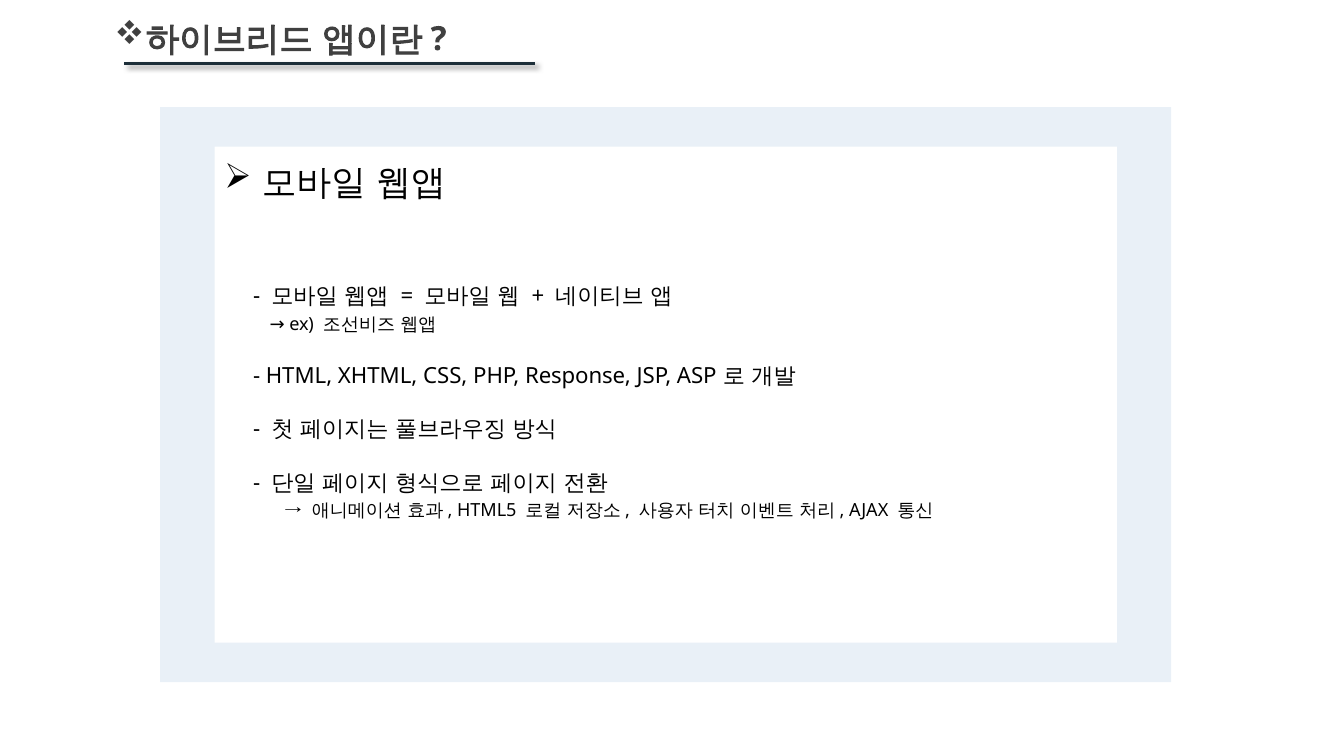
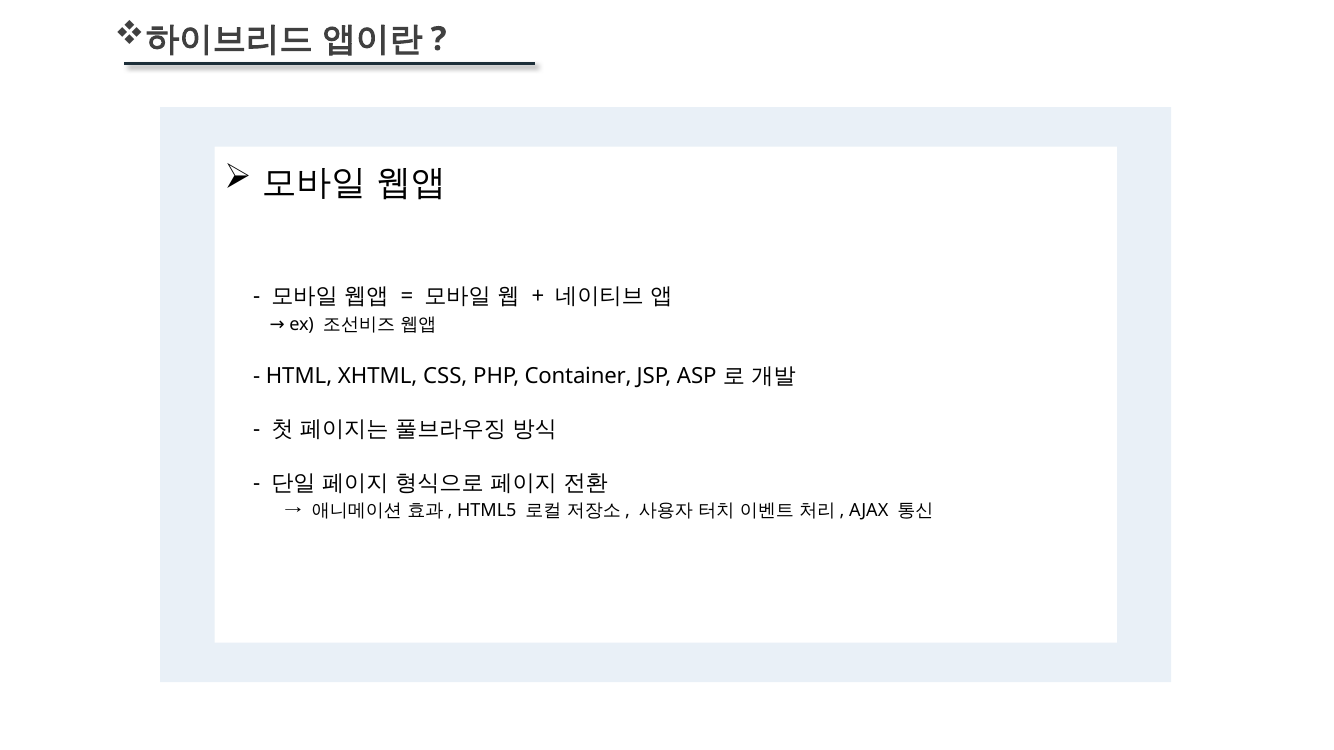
Response: Response -> Container (578, 376)
